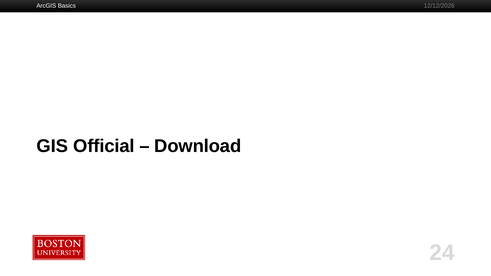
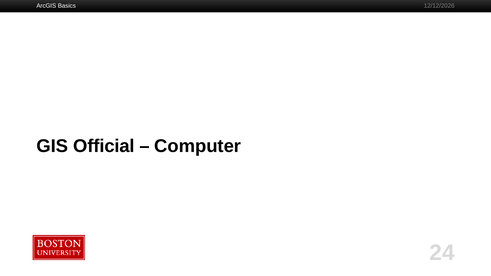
Download: Download -> Computer (198, 146)
